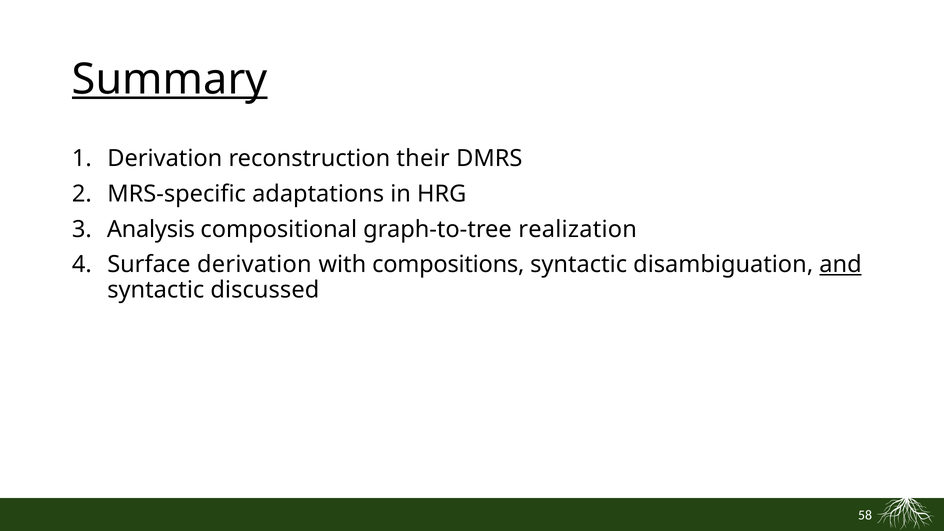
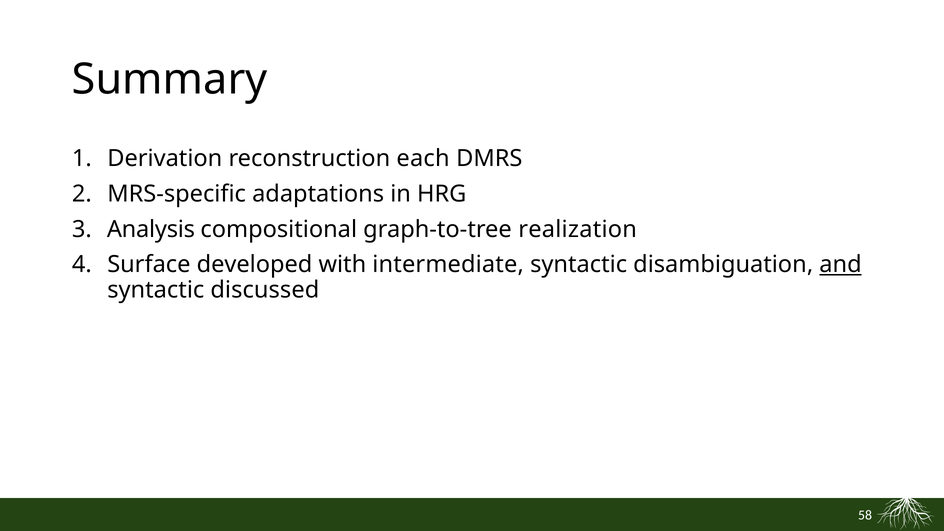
Summary underline: present -> none (170, 79)
their: their -> each (423, 159)
Surface derivation: derivation -> developed (255, 265)
compositions: compositions -> intermediate (448, 265)
